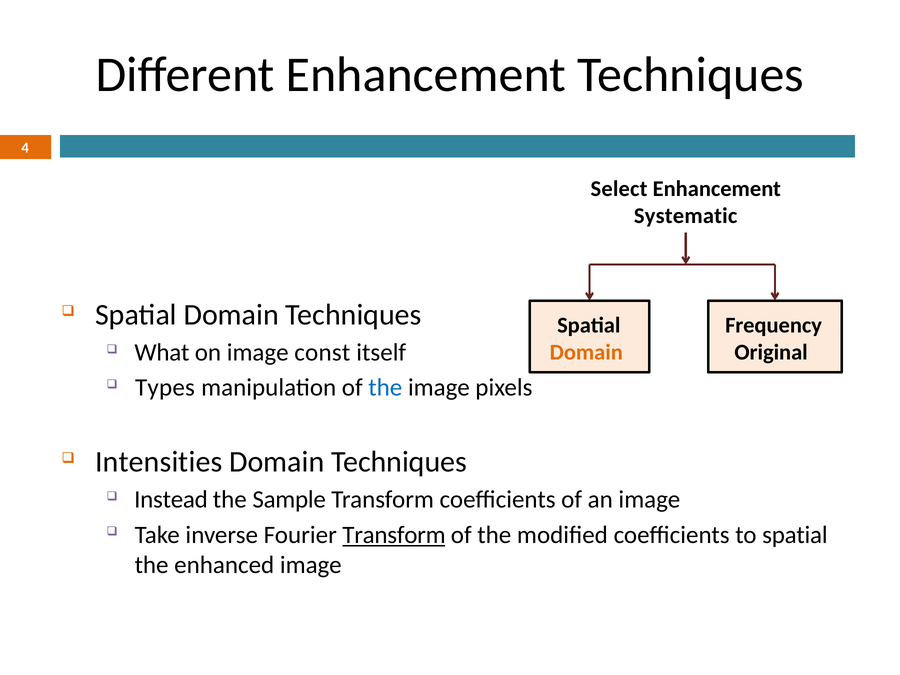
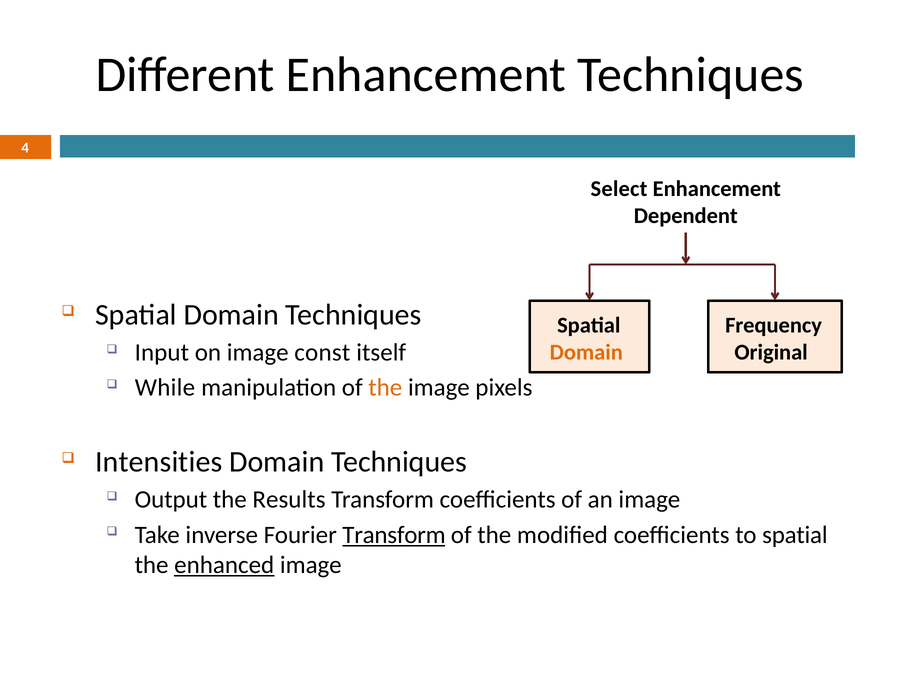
Systematic: Systematic -> Dependent (686, 216)
What: What -> Input (162, 353)
Types: Types -> While (165, 388)
the colour: blue -> orange (385, 388)
Instead: Instead -> Output (171, 500)
Sample: Sample -> Results (289, 500)
enhanced underline: none -> present (224, 565)
